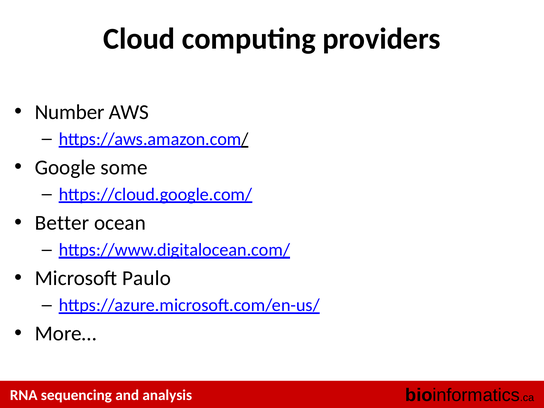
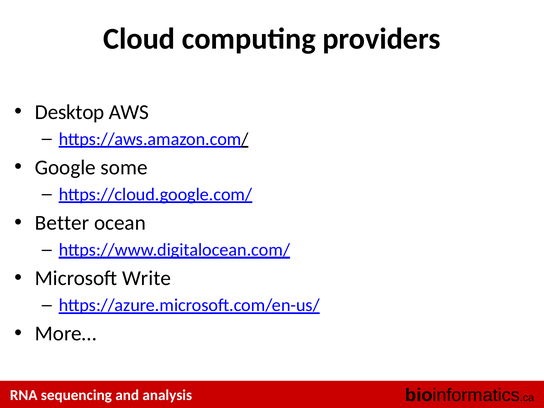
Number: Number -> Desktop (70, 112)
Paulo: Paulo -> Write (147, 278)
